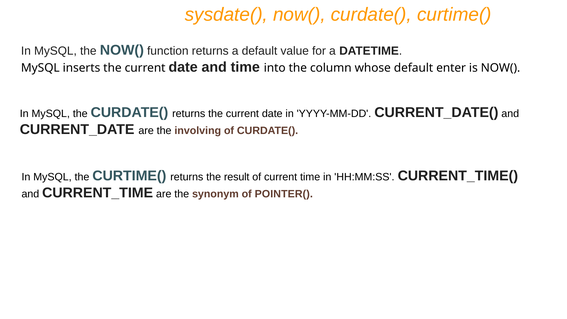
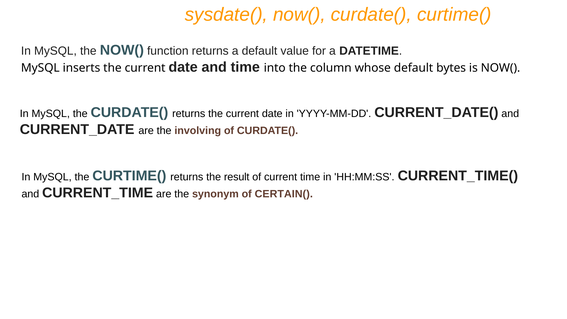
enter: enter -> bytes (451, 68)
POINTER(: POINTER( -> CERTAIN( (284, 194)
